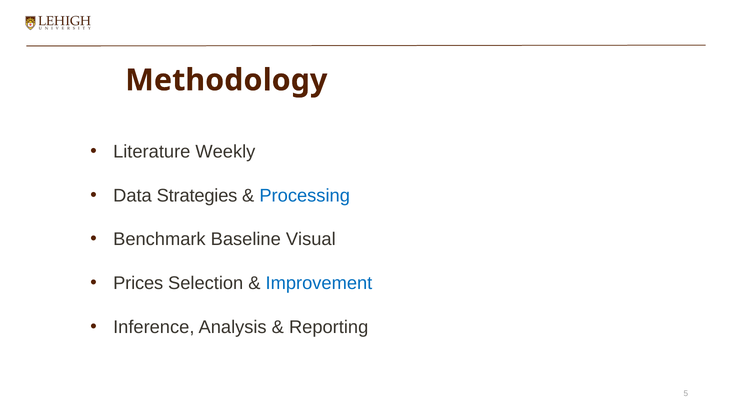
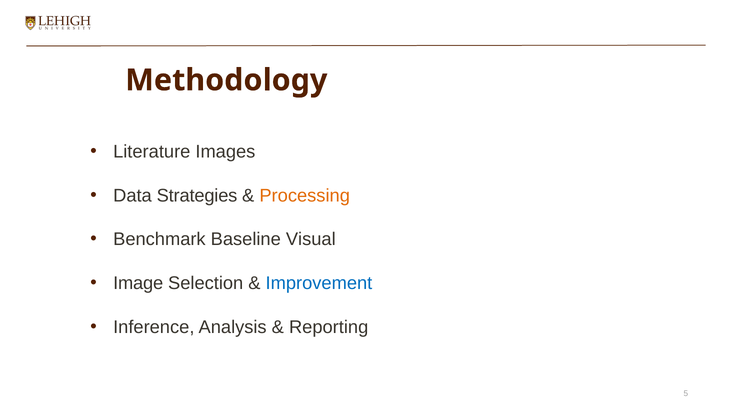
Weekly: Weekly -> Images (225, 151)
Processing colour: blue -> orange (305, 195)
Prices: Prices -> Image (138, 283)
